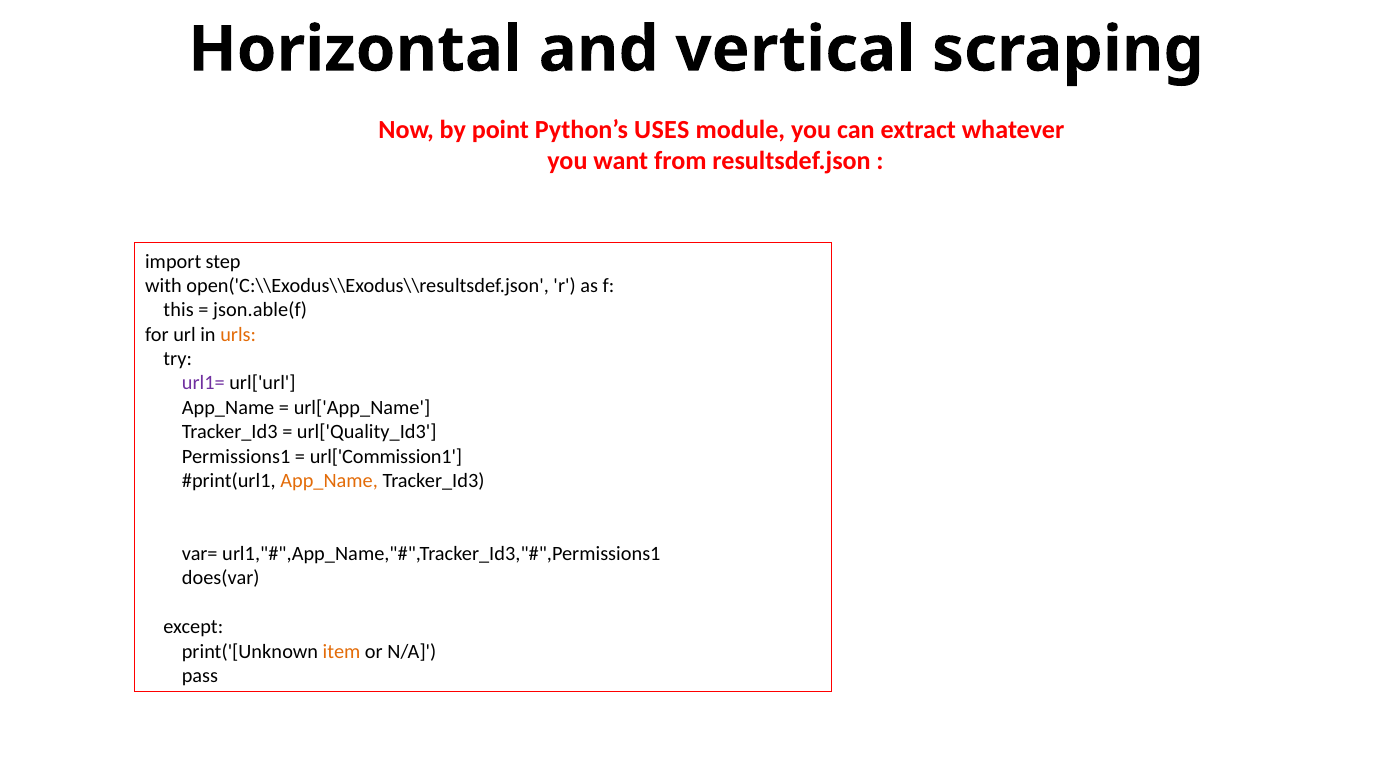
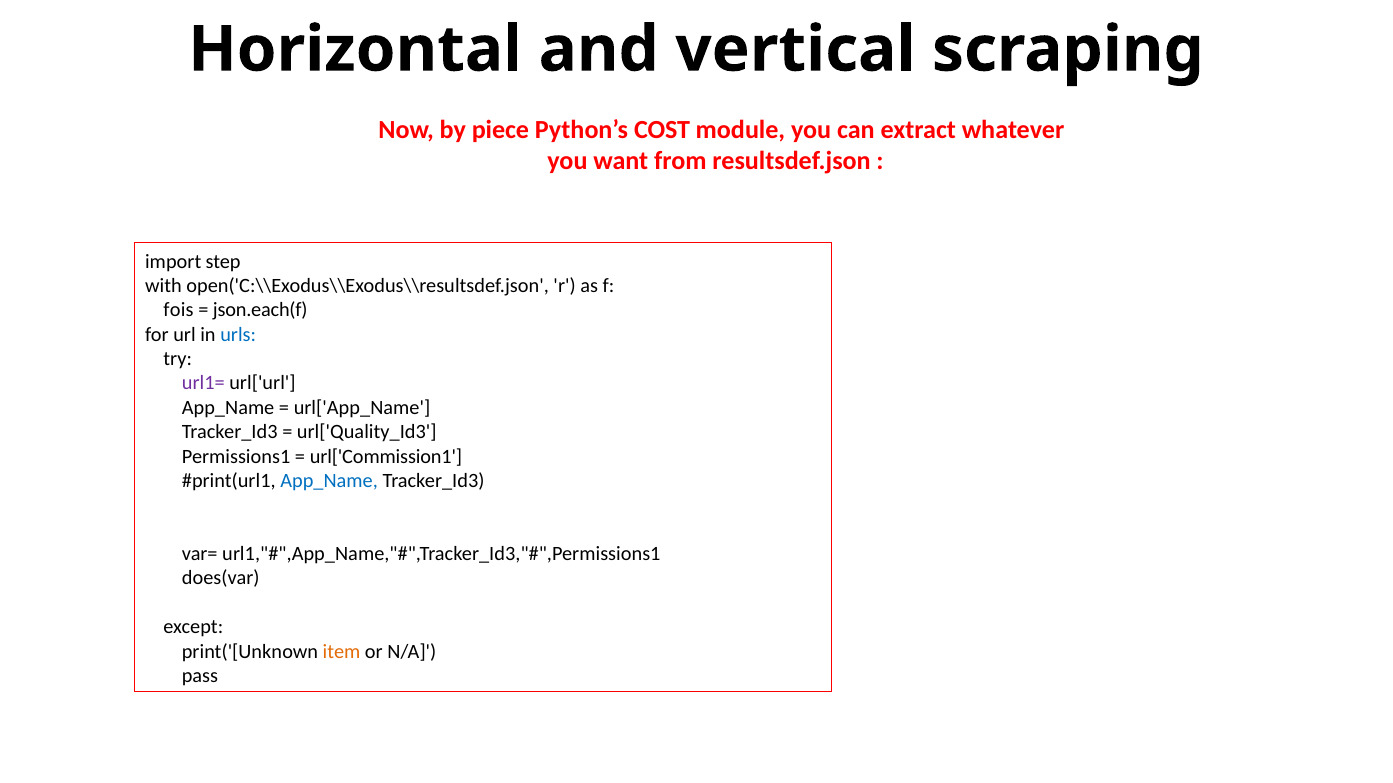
point: point -> piece (500, 130)
USES: USES -> COST (662, 130)
this: this -> fois (179, 310)
json.able(f: json.able(f -> json.each(f (260, 310)
urls colour: orange -> blue (238, 335)
App_Name colour: orange -> blue (329, 481)
